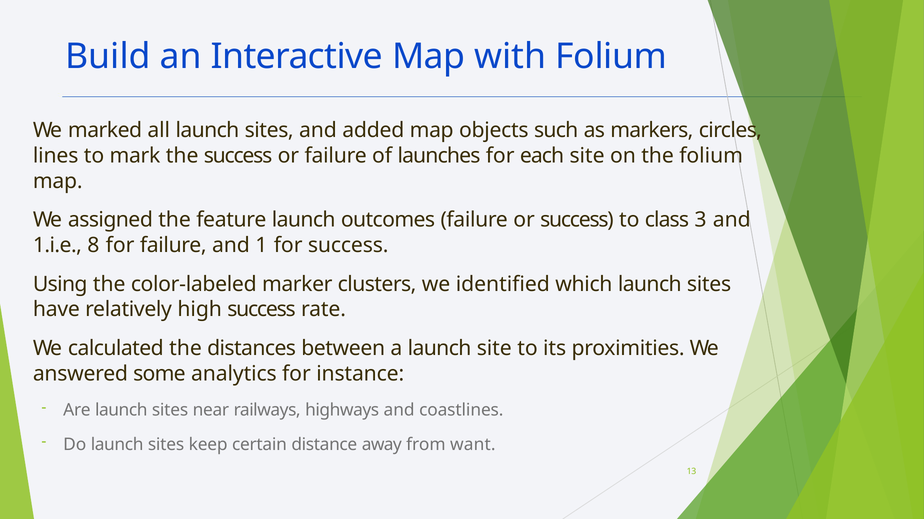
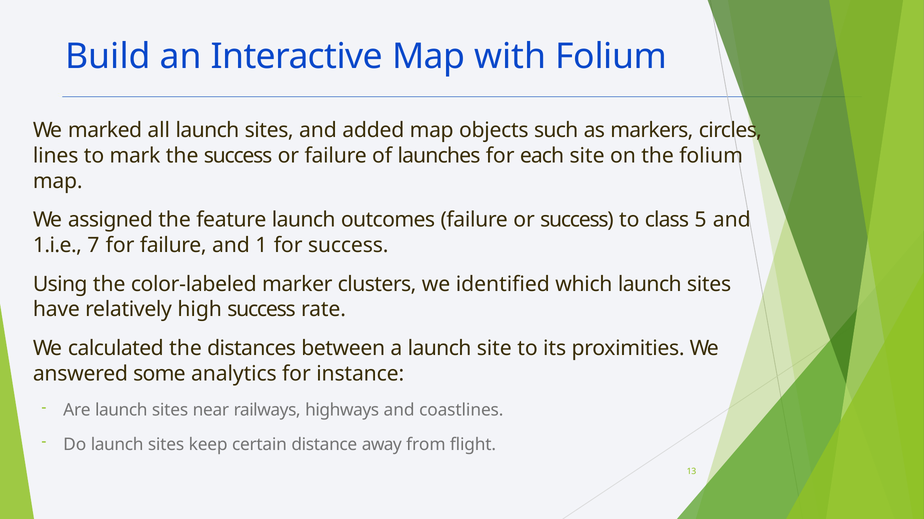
3: 3 -> 5 (701, 220)
8: 8 -> 7 (93, 246)
want: want -> flight (473, 445)
